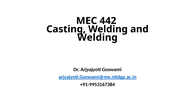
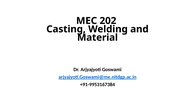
442: 442 -> 202 (108, 21)
Welding: Welding -> Material (98, 38)
